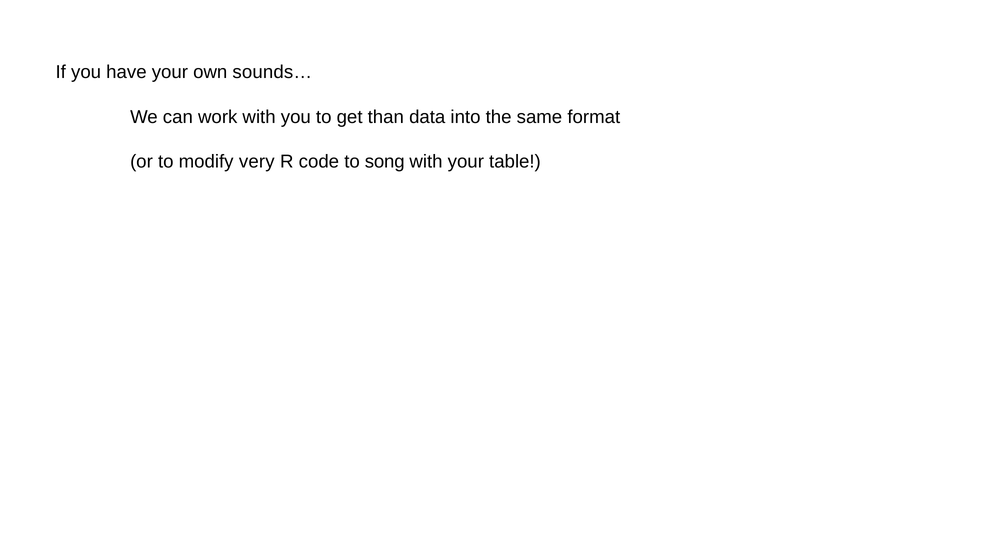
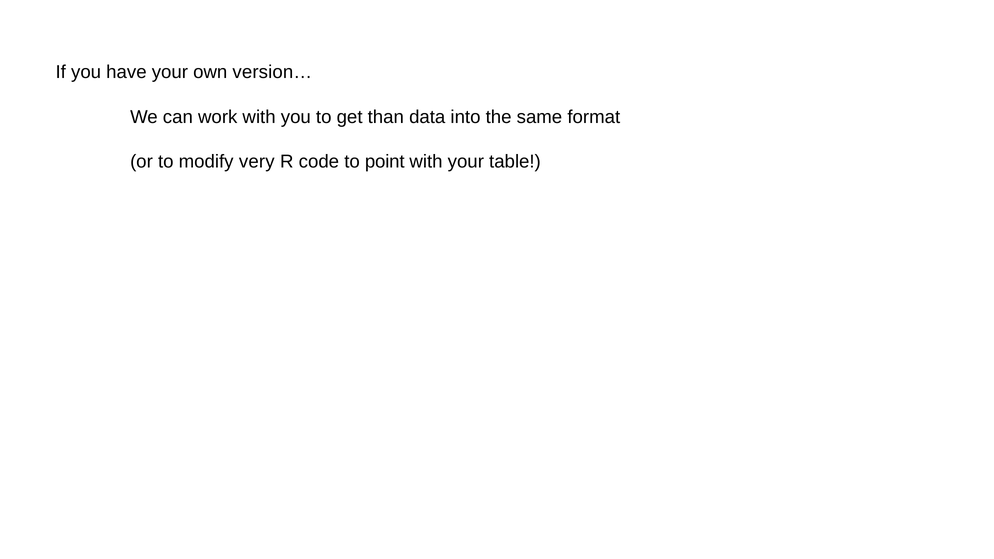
sounds…: sounds… -> version… (272, 72)
song: song -> point (385, 162)
